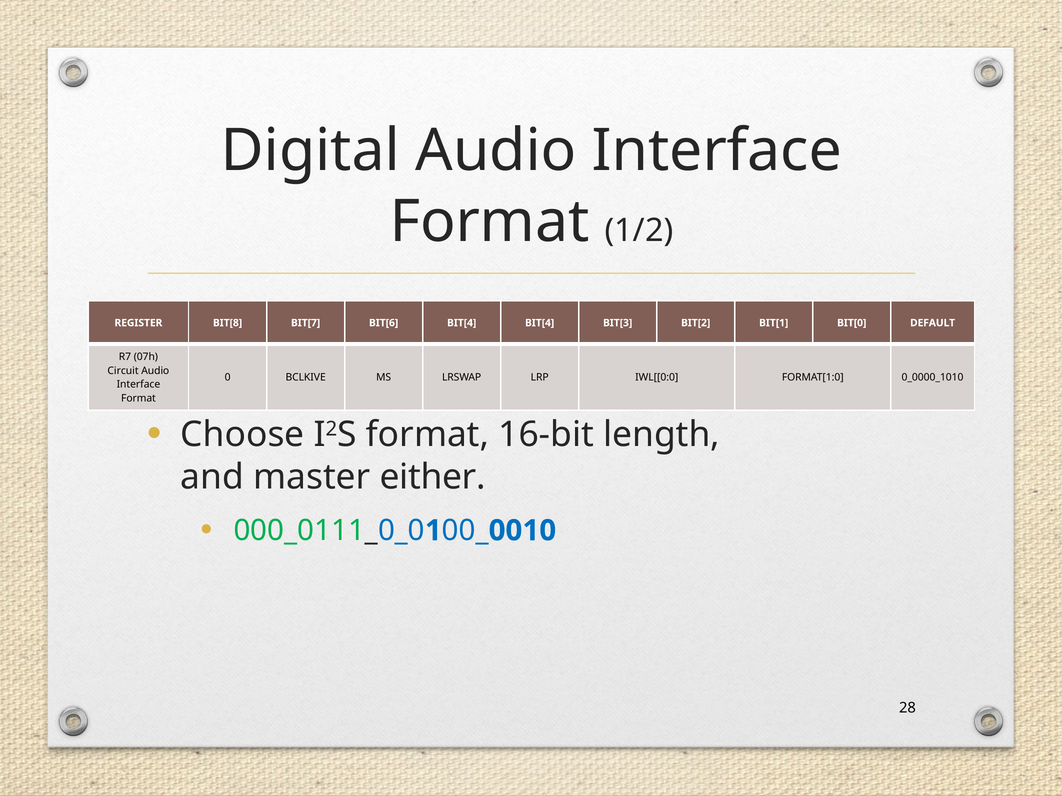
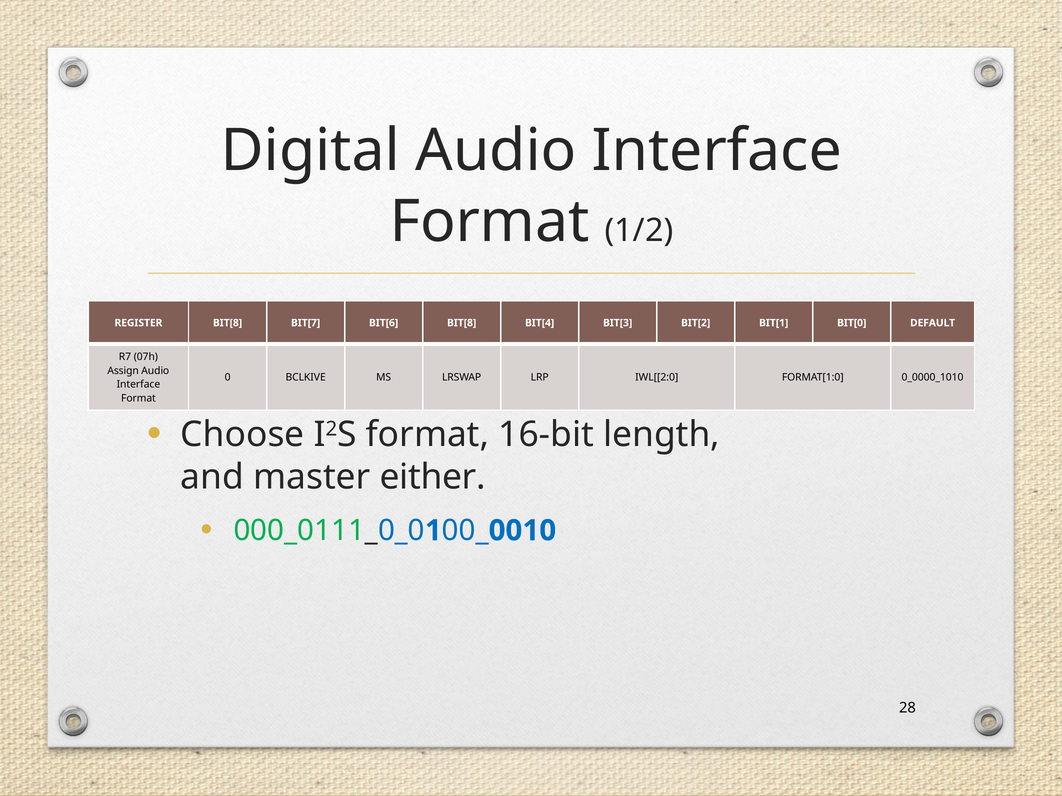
BIT[6 BIT[4: BIT[4 -> BIT[8 (462, 323)
Circuit: Circuit -> Assign (123, 371)
IWL[[0:0: IWL[[0:0 -> IWL[[2:0 (657, 378)
